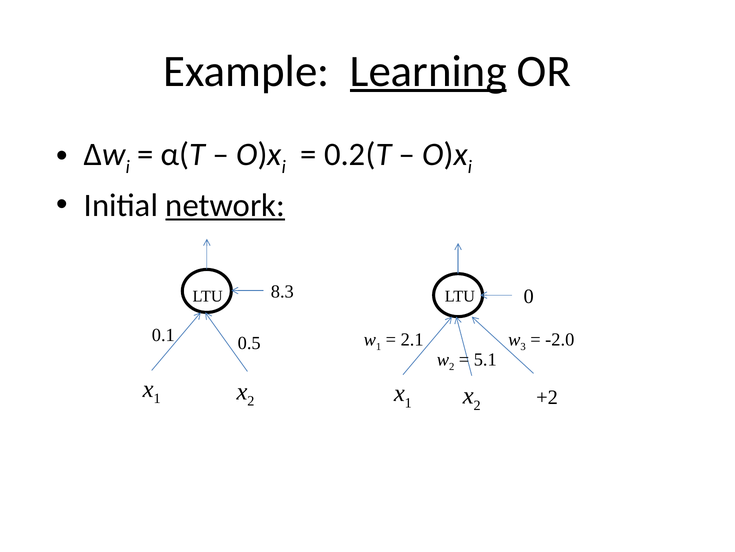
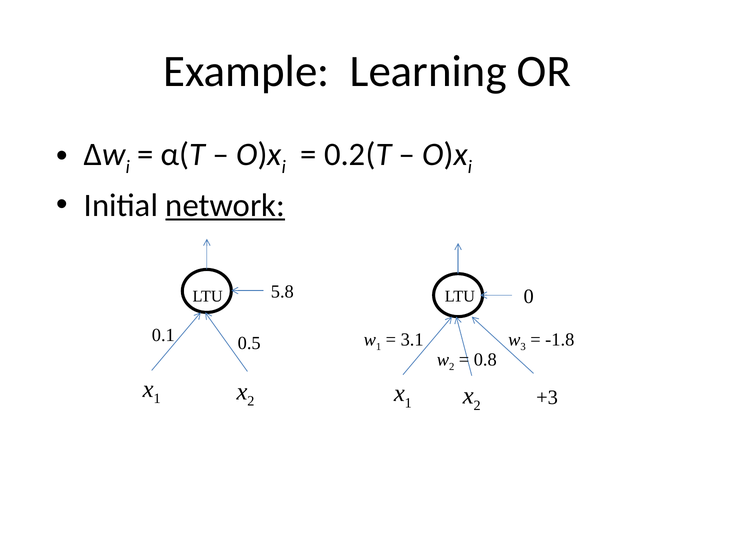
Learning underline: present -> none (428, 71)
8.3: 8.3 -> 5.8 (282, 291)
2.1: 2.1 -> 3.1 (412, 339)
-2.0: -2.0 -> -1.8 (560, 339)
5.1: 5.1 -> 0.8 (485, 359)
+2: +2 -> +3 (547, 397)
